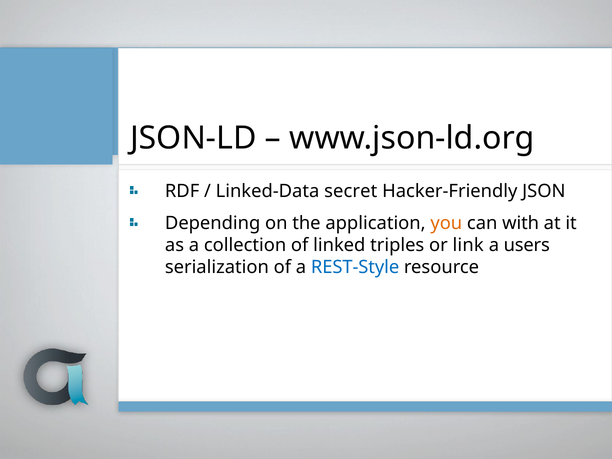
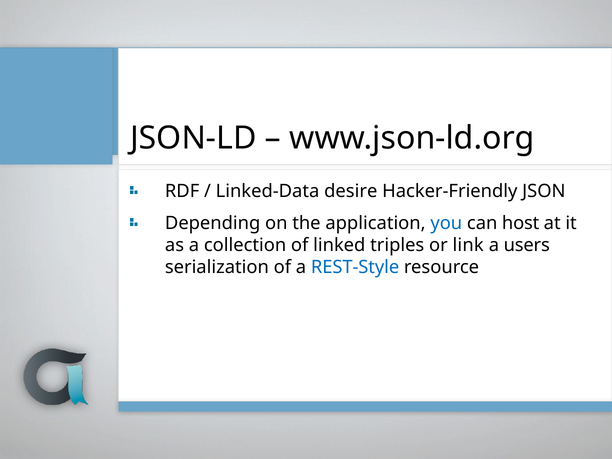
secret: secret -> desire (351, 191)
you colour: orange -> blue (446, 223)
with: with -> host (521, 223)
